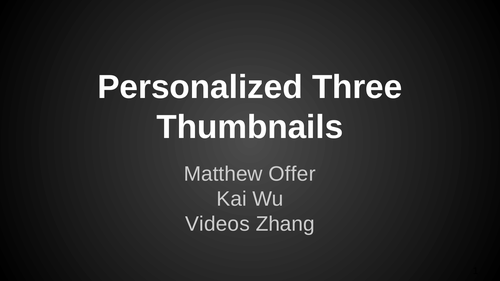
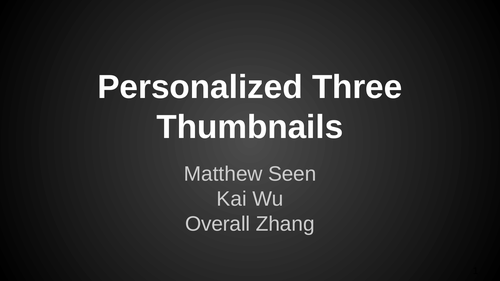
Offer: Offer -> Seen (292, 174)
Videos: Videos -> Overall (218, 224)
